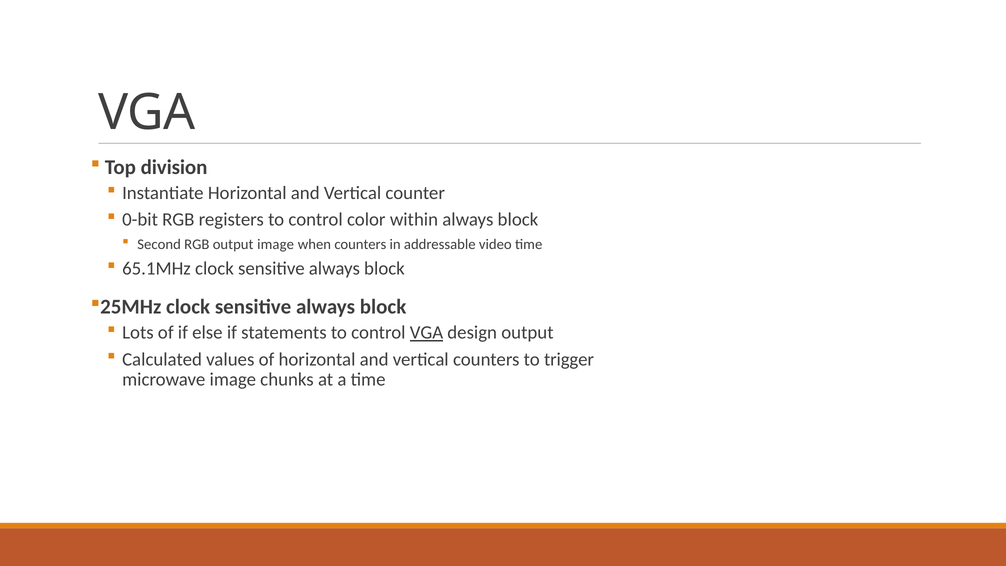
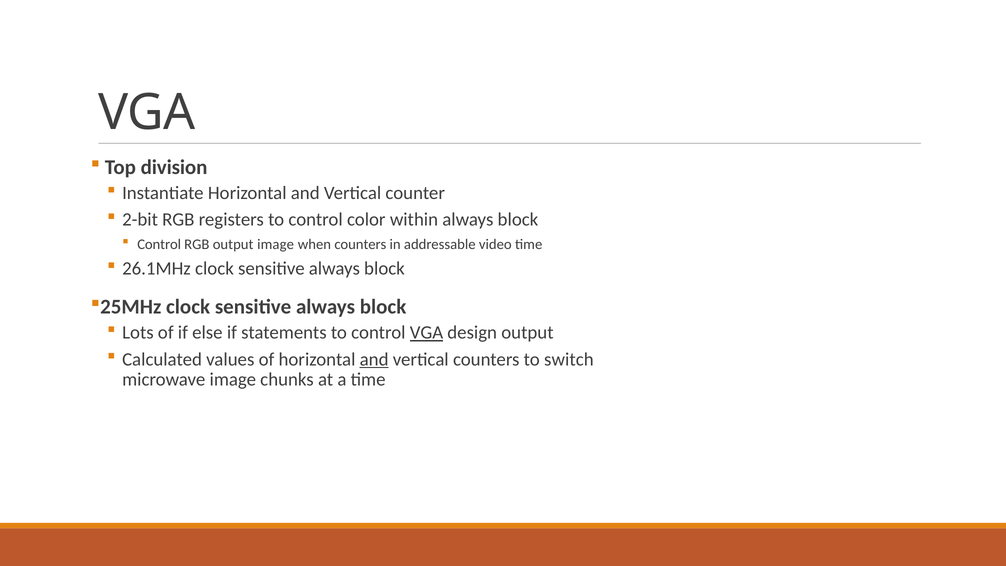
0-bit: 0-bit -> 2-bit (140, 220)
Second: Second -> Control (159, 244)
65.1MHz: 65.1MHz -> 26.1MHz (156, 269)
and underline: none -> present (374, 359)
trigger: trigger -> switch (569, 359)
